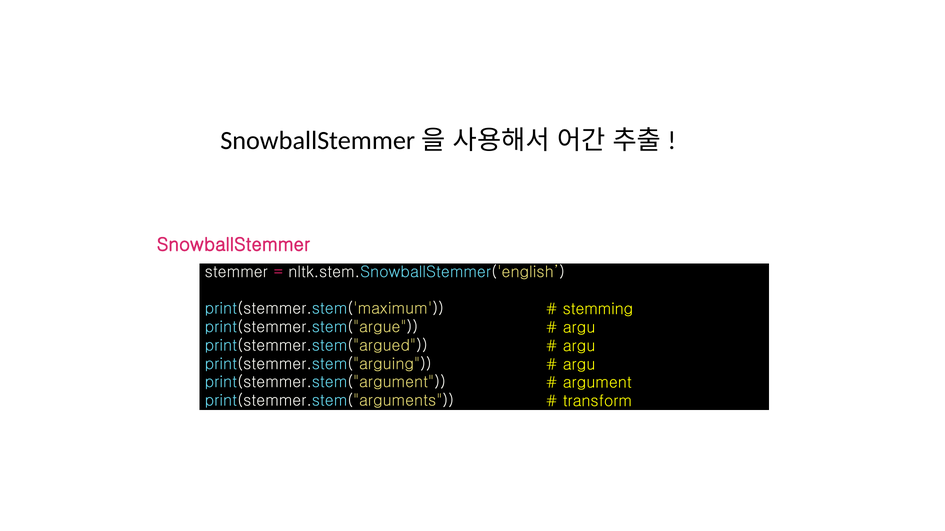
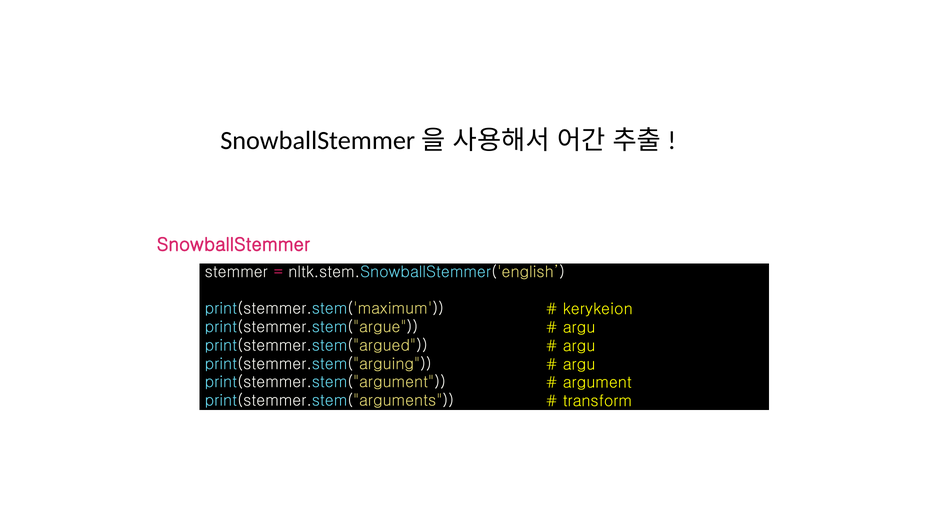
stemming: stemming -> kerykeion (598, 310)
